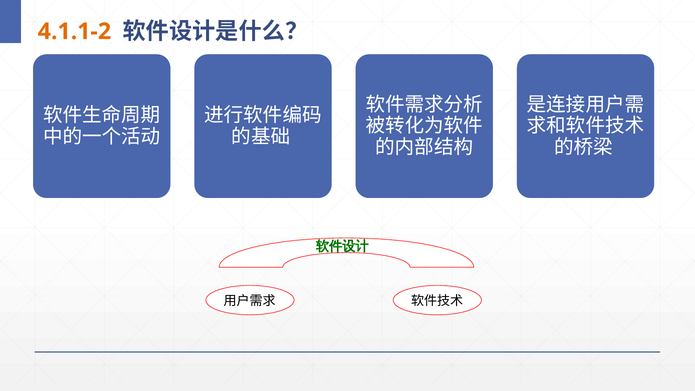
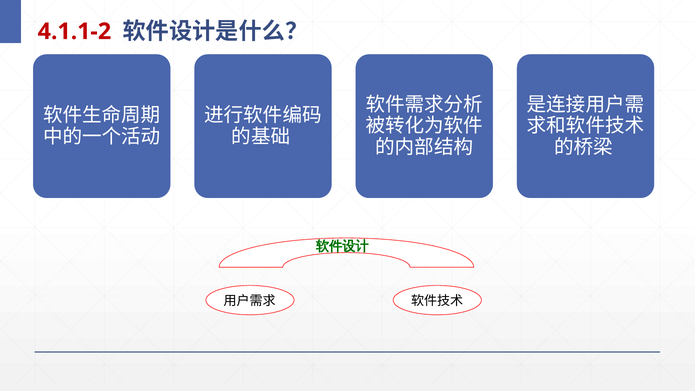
4.1.1-2 colour: orange -> red (74, 31)
